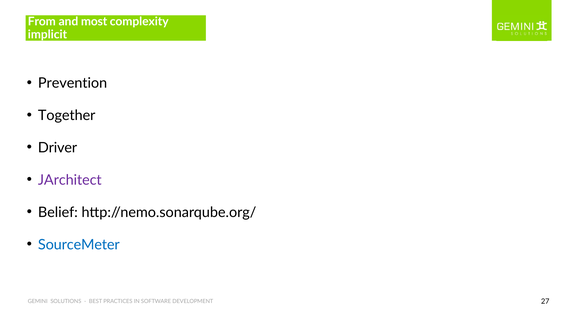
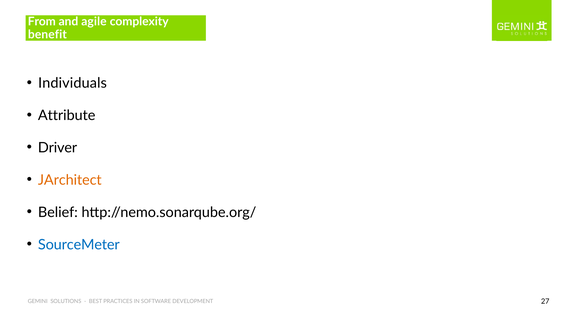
most: most -> agile (94, 21)
implicit: implicit -> benefit (47, 34)
Prevention: Prevention -> Individuals (72, 83)
Together: Together -> Attribute (67, 115)
JArchitect colour: purple -> orange (70, 180)
